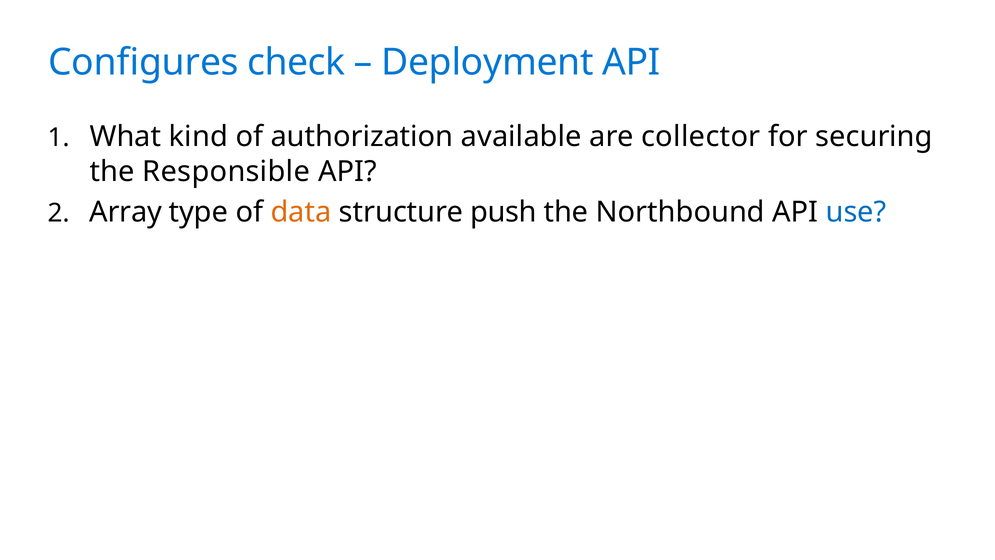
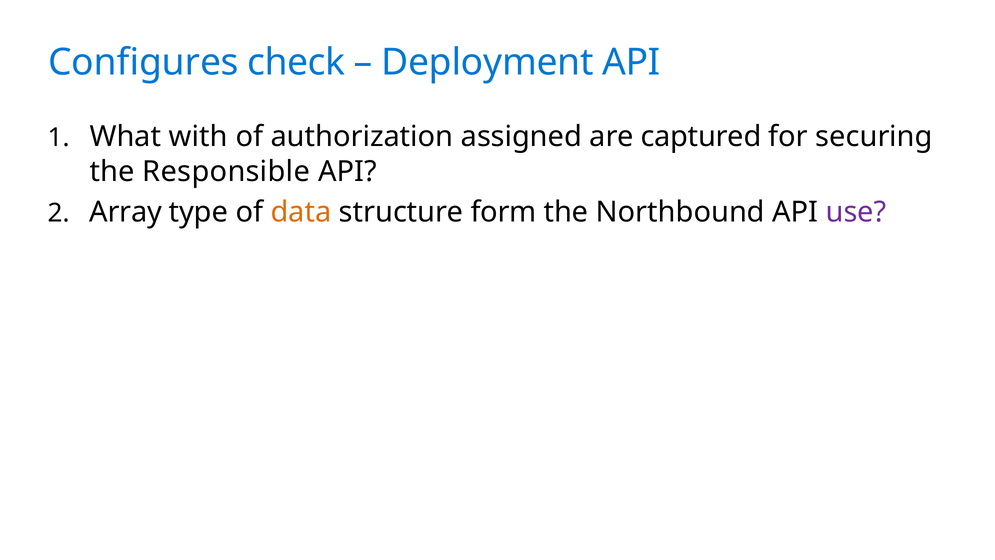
kind: kind -> with (198, 137)
available: available -> assigned (521, 137)
collector: collector -> captured (701, 137)
push: push -> form (503, 212)
use colour: blue -> purple (856, 212)
